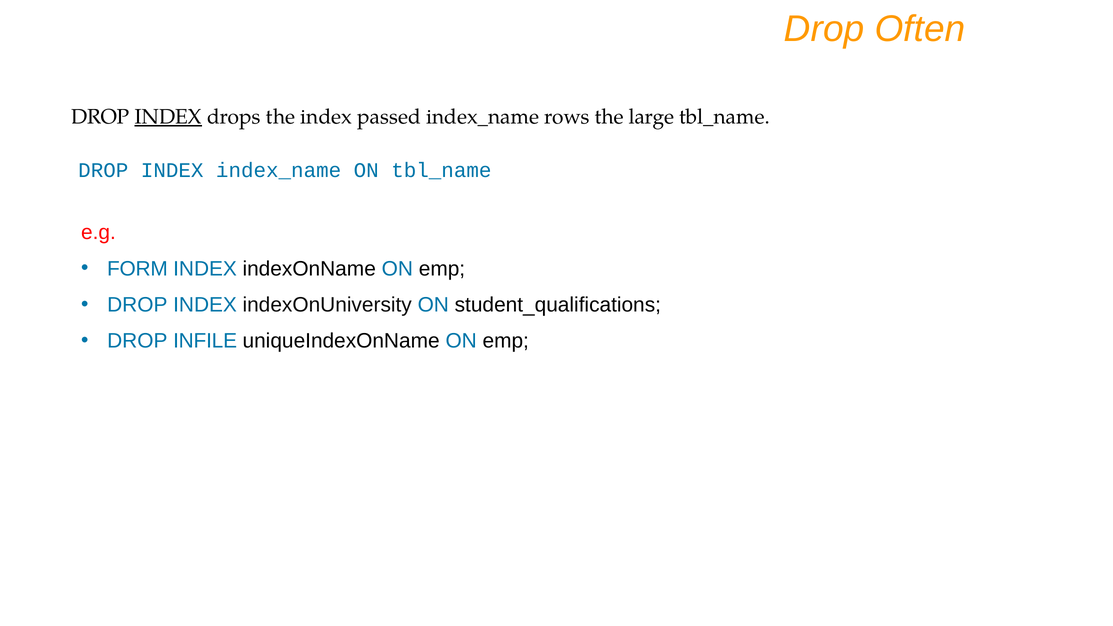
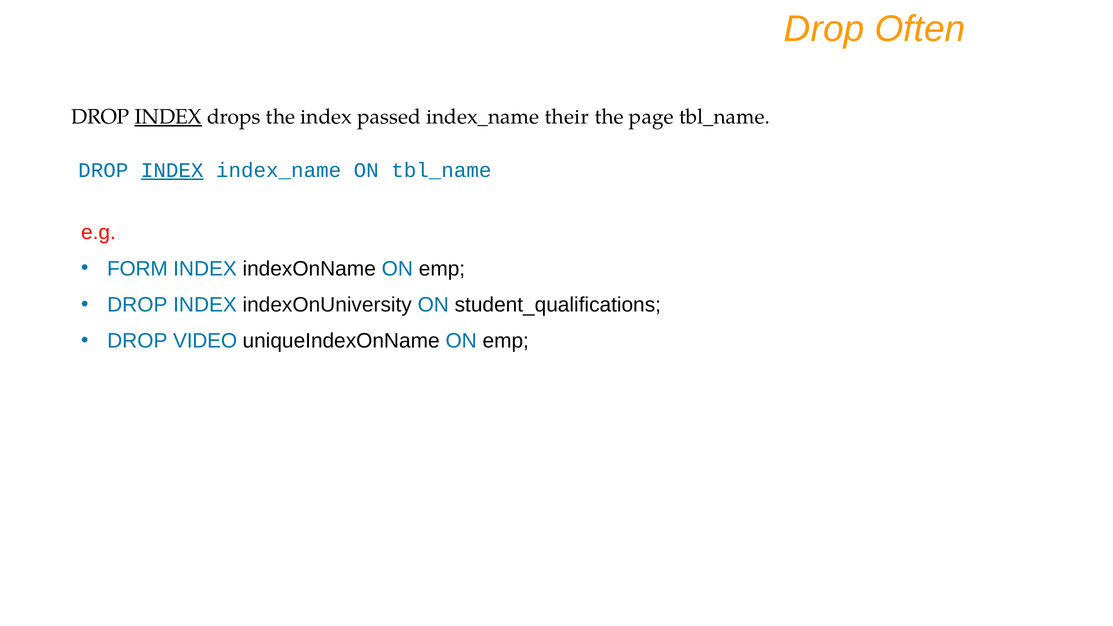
rows: rows -> their (567, 117)
large: large -> page (651, 117)
INDEX underline: none -> present (172, 170)
INFILE: INFILE -> VIDEO (205, 341)
